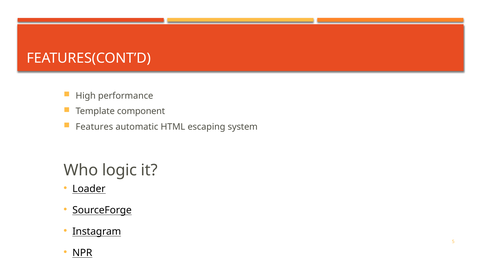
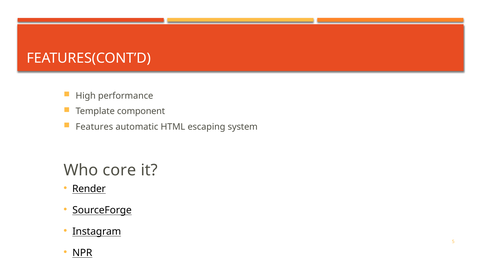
logic: logic -> core (119, 170)
Loader: Loader -> Render (89, 189)
